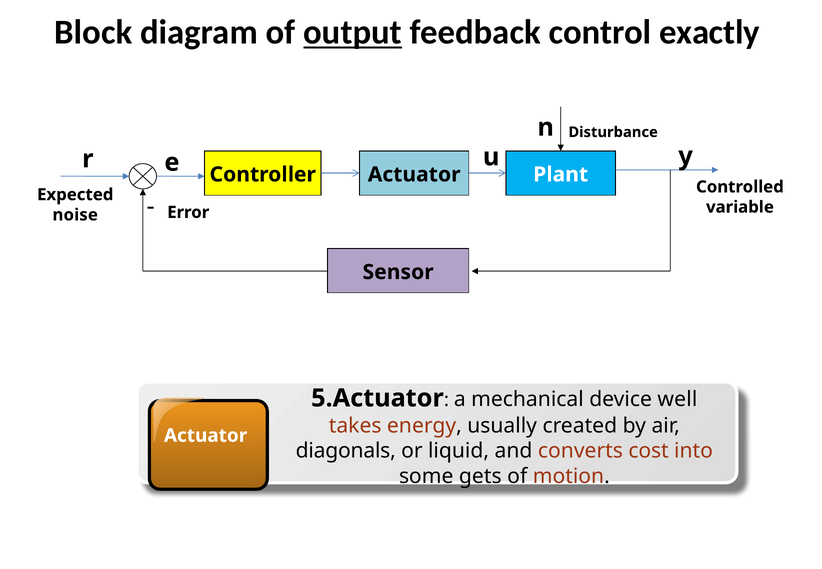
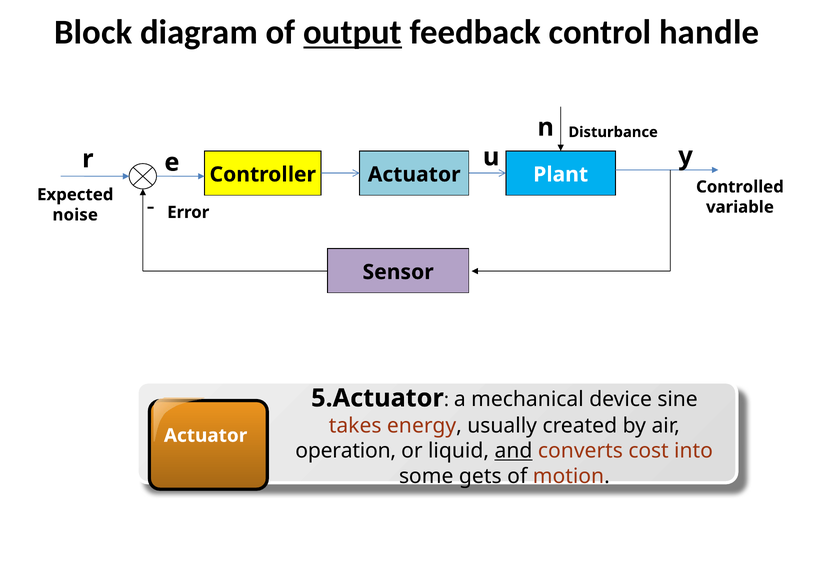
exactly: exactly -> handle (709, 32)
well: well -> sine (678, 400)
diagonals: diagonals -> operation (346, 451)
and underline: none -> present (513, 451)
